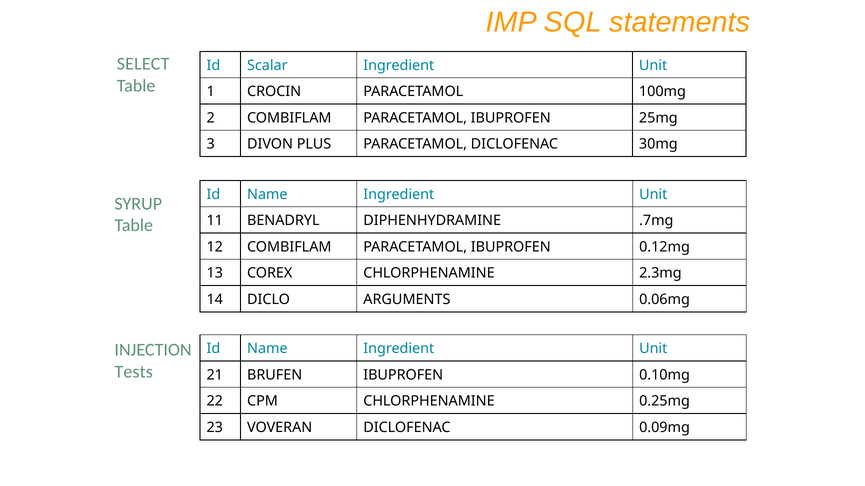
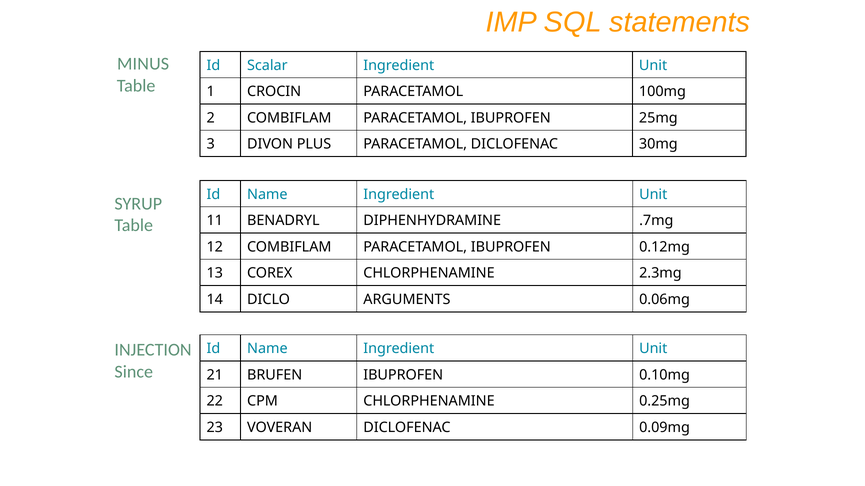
SELECT: SELECT -> MINUS (143, 64)
Tests: Tests -> Since (134, 372)
